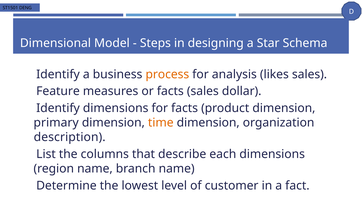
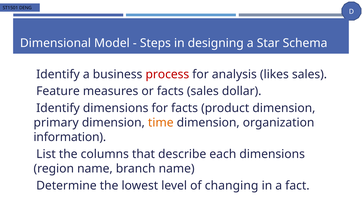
process colour: orange -> red (167, 74)
description: description -> information (70, 137)
customer: customer -> changing (232, 185)
